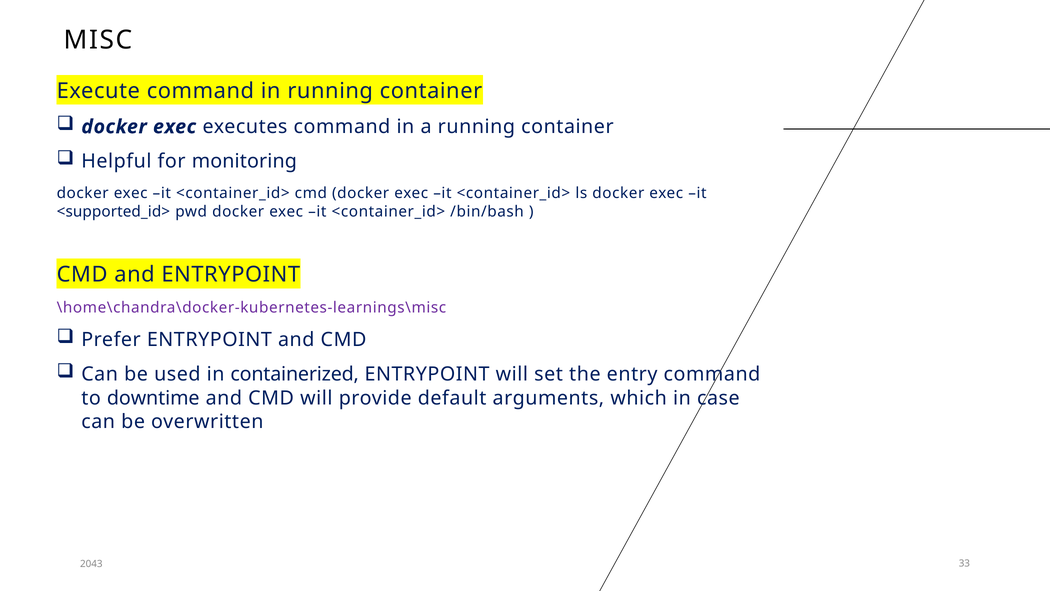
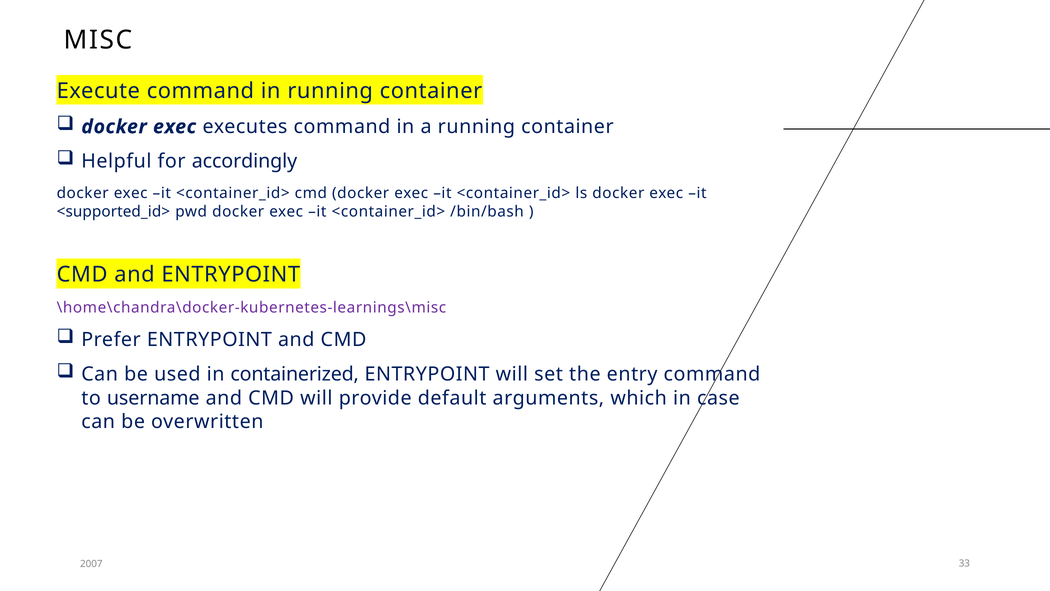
monitoring: monitoring -> accordingly (244, 161)
downtime: downtime -> username (153, 398)
2043: 2043 -> 2007 (91, 564)
